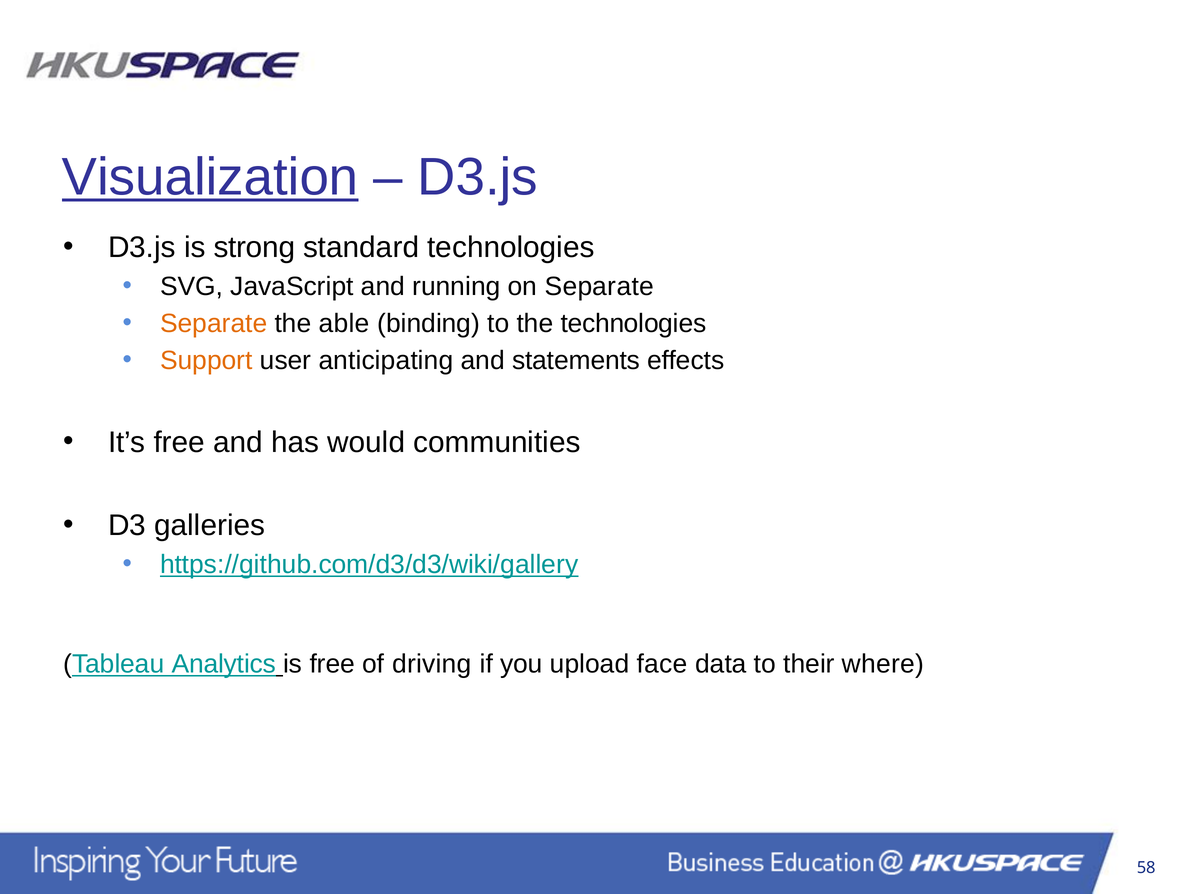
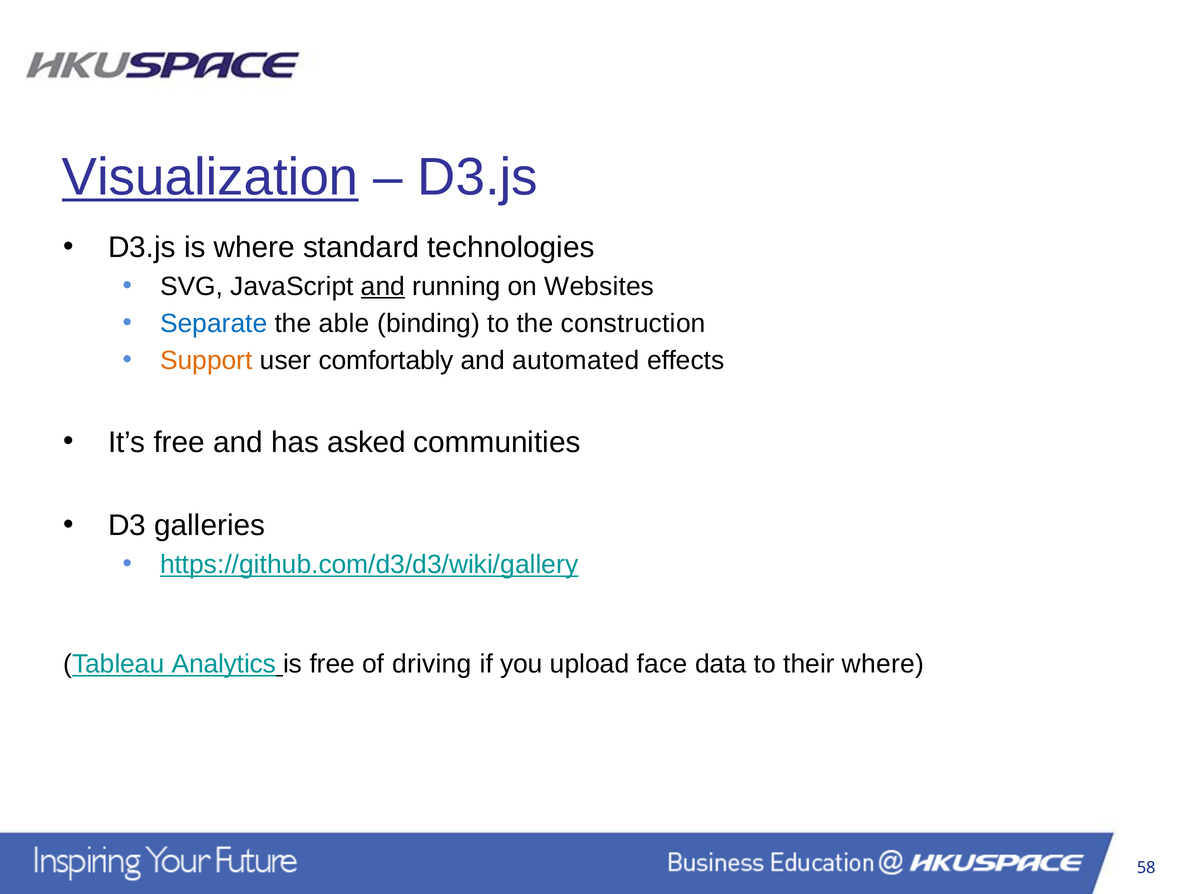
is strong: strong -> where (254, 248)
and underline: none -> present (383, 286)
on Separate: Separate -> Websites (599, 286)
Separate colour: orange -> blue (214, 323)
the technologies: technologies -> construction (633, 323)
anticipating: anticipating -> comfortably (386, 361)
statements: statements -> automated (576, 361)
would: would -> asked (366, 442)
